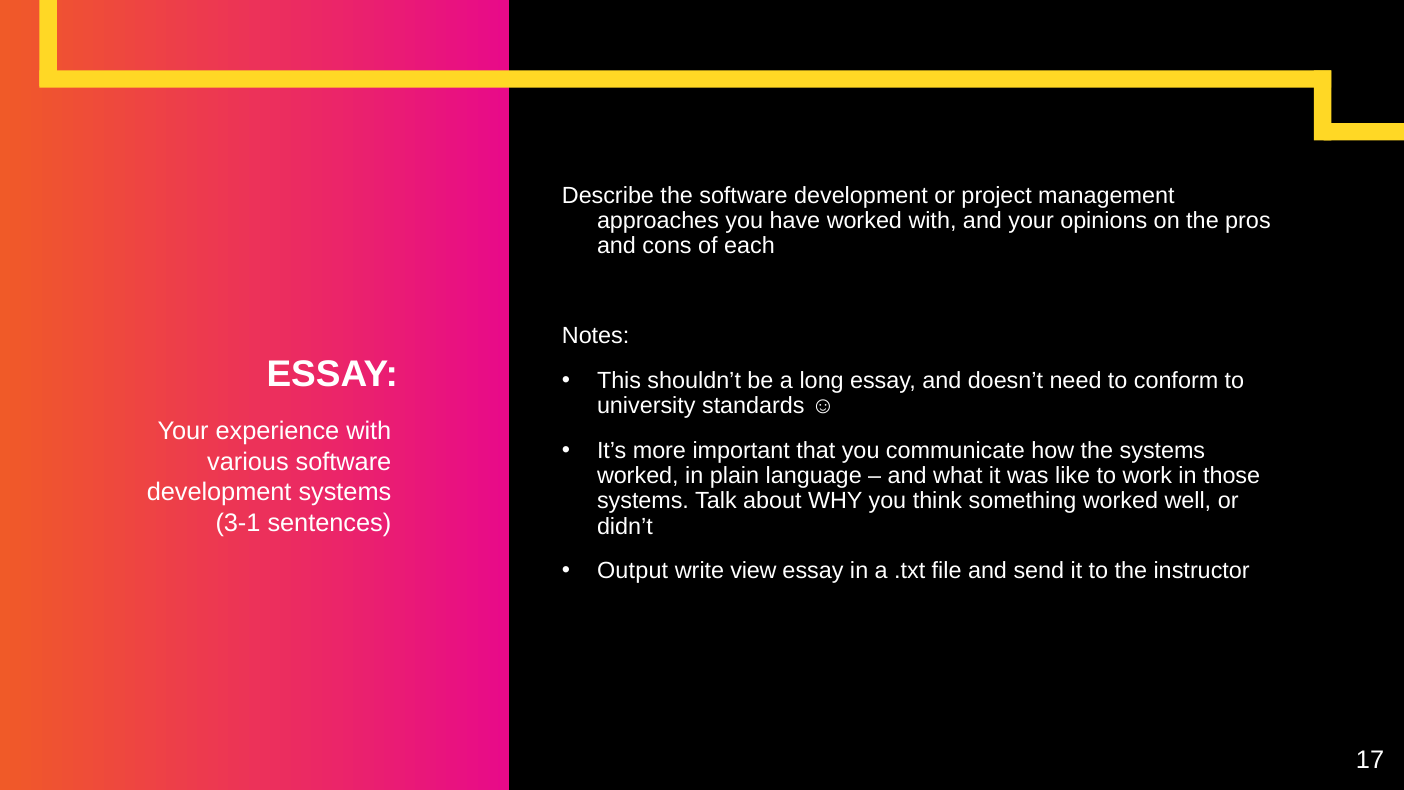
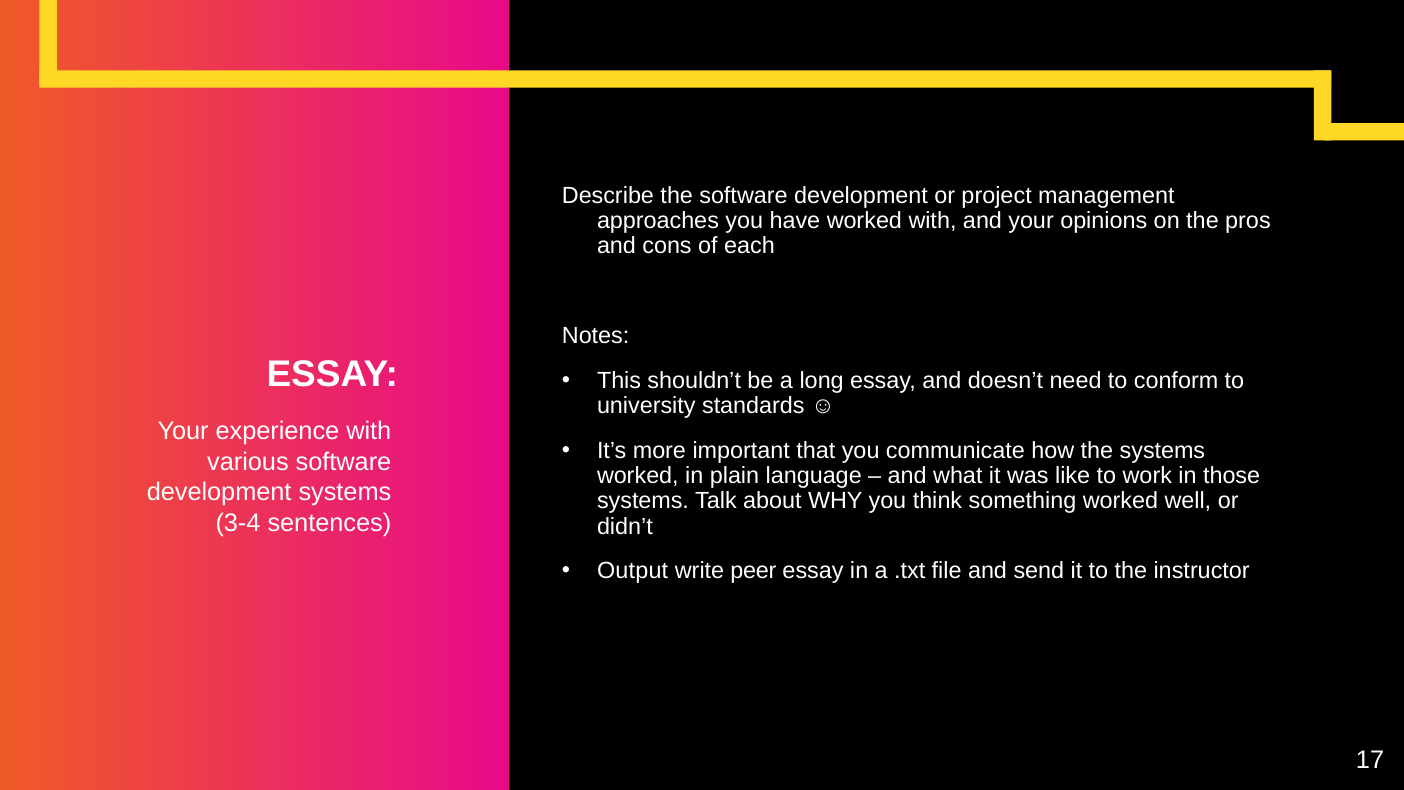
3-1: 3-1 -> 3-4 (238, 523)
view: view -> peer (753, 571)
